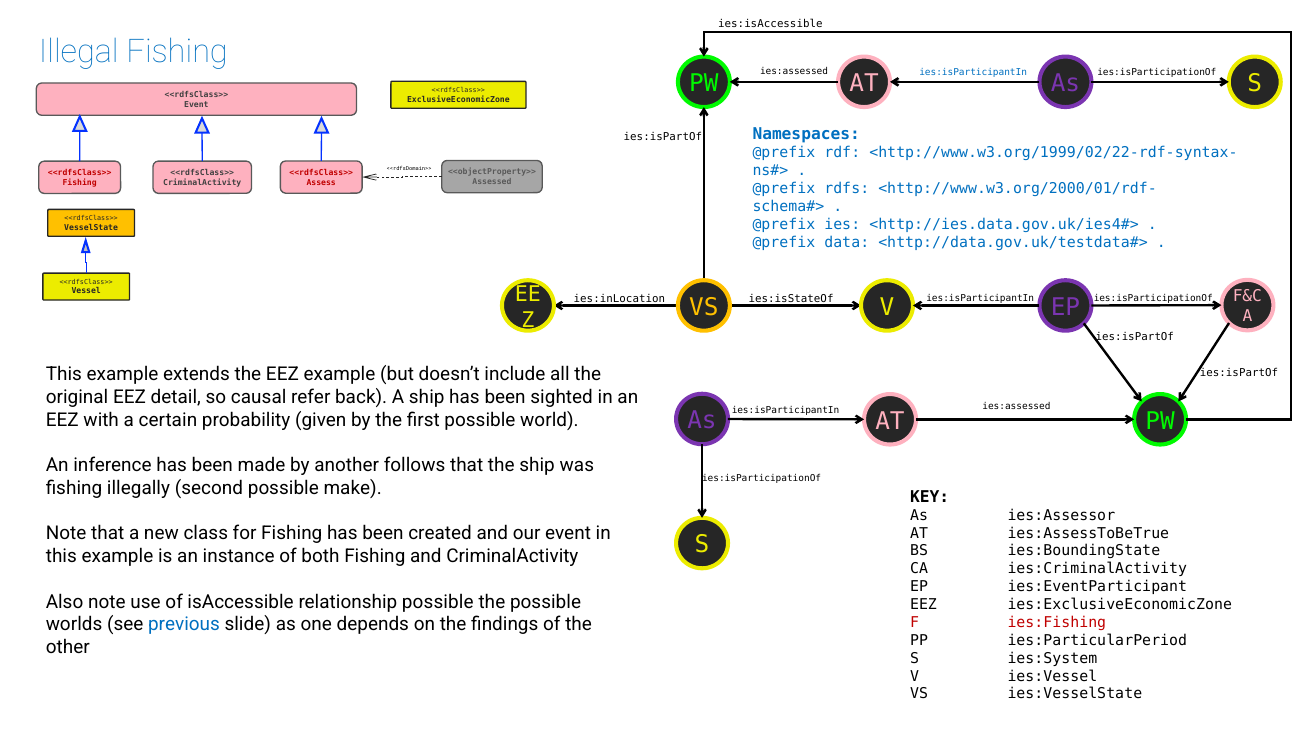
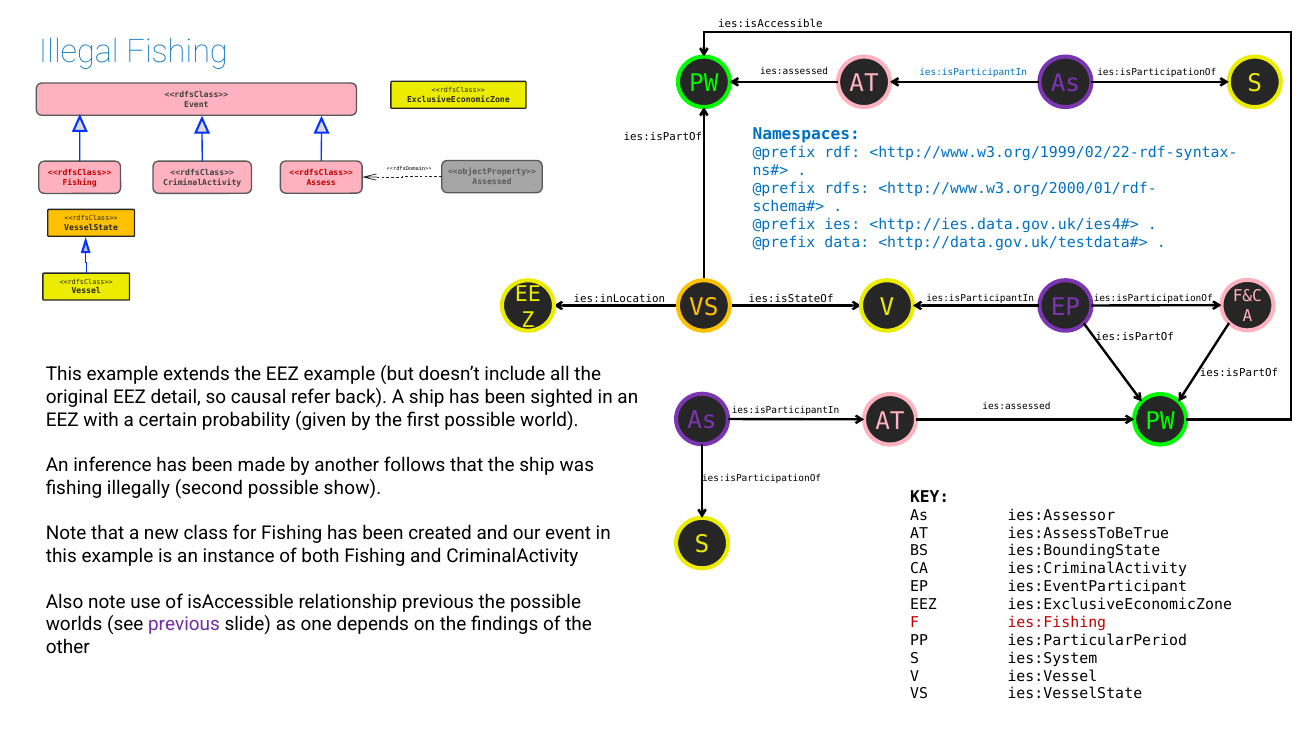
make: make -> show (353, 488)
relationship possible: possible -> previous (438, 602)
previous colour: blue -> purple (184, 624)
